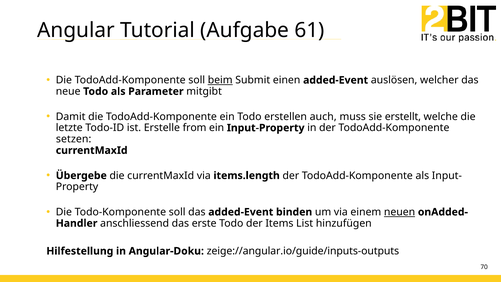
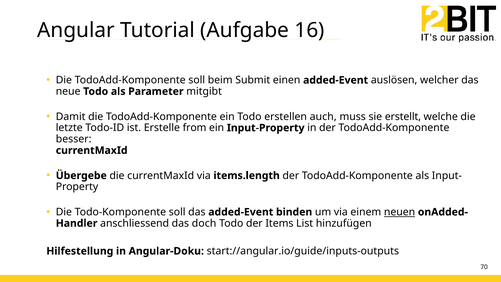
61: 61 -> 16 (310, 30)
beim underline: present -> none (220, 80)
setzen: setzen -> besser (74, 139)
erste: erste -> doch (204, 223)
zeige://angular.io/guide/inputs-outputs: zeige://angular.io/guide/inputs-outputs -> start://angular.io/guide/inputs-outputs (303, 251)
